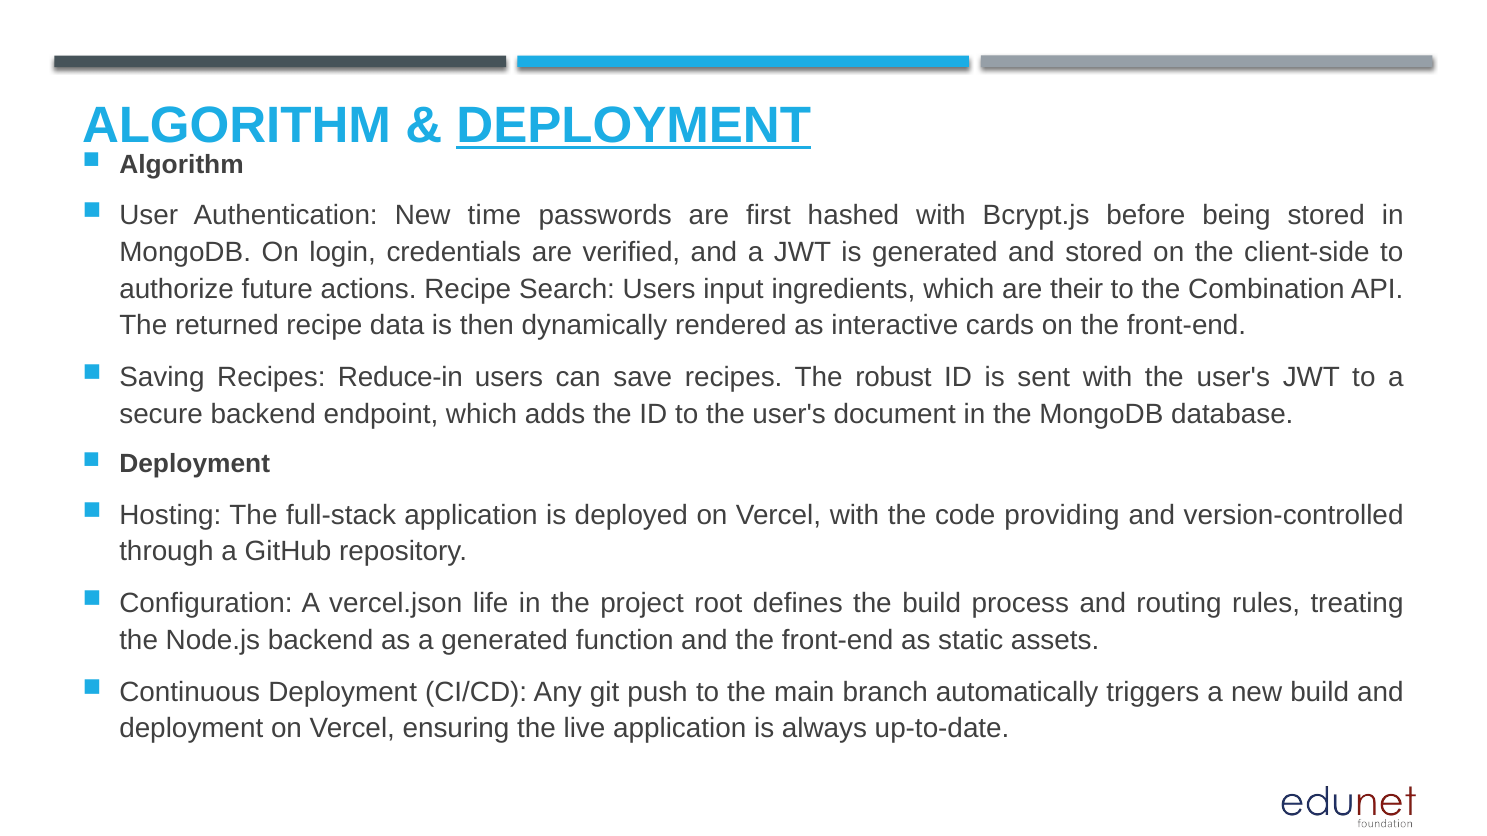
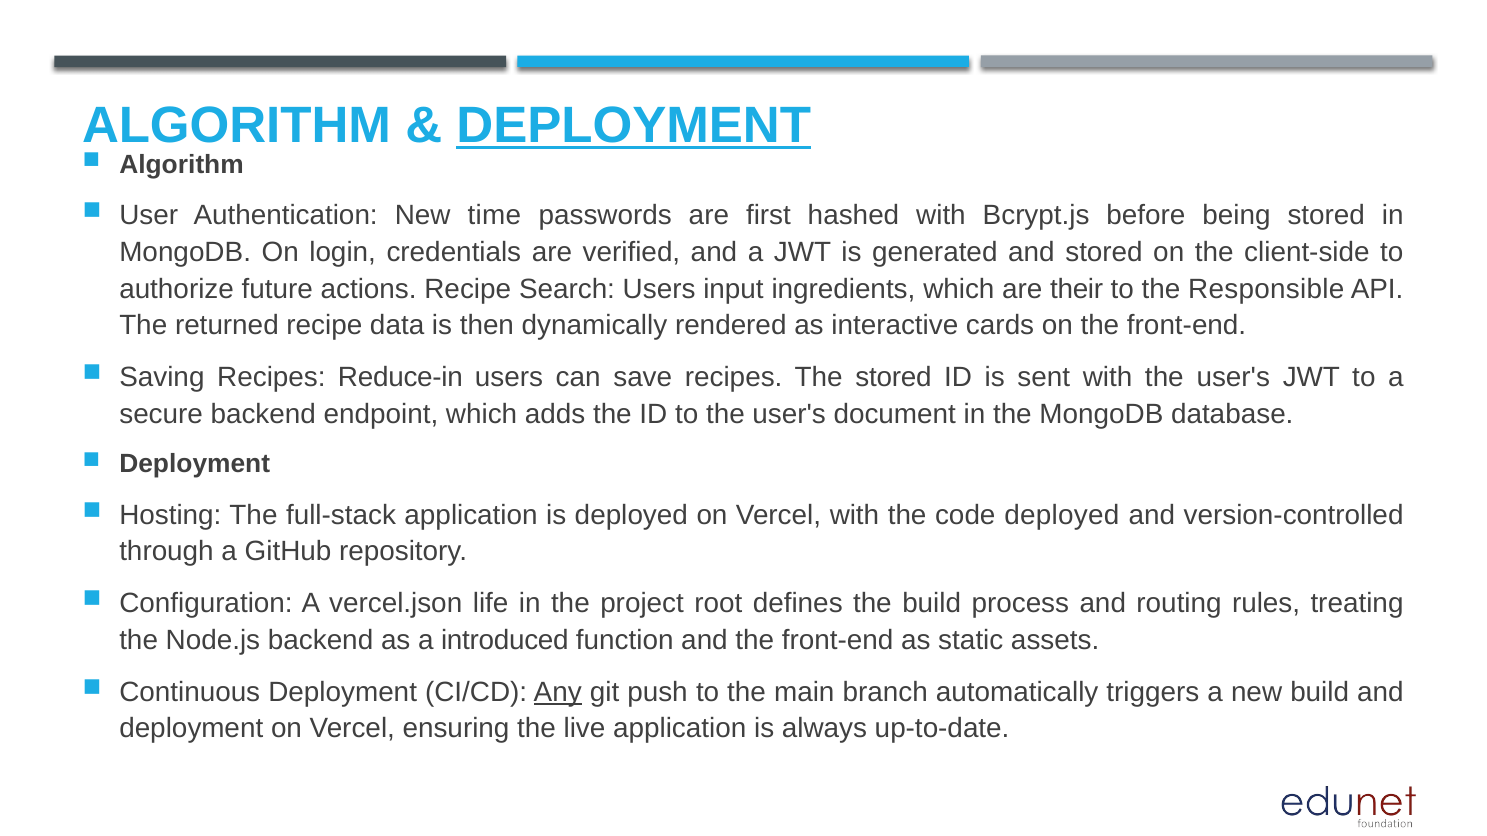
Combination: Combination -> Responsible (1266, 289)
The robust: robust -> stored (893, 377)
code providing: providing -> deployed (1062, 515)
a generated: generated -> introduced (505, 641)
Any underline: none -> present (558, 692)
